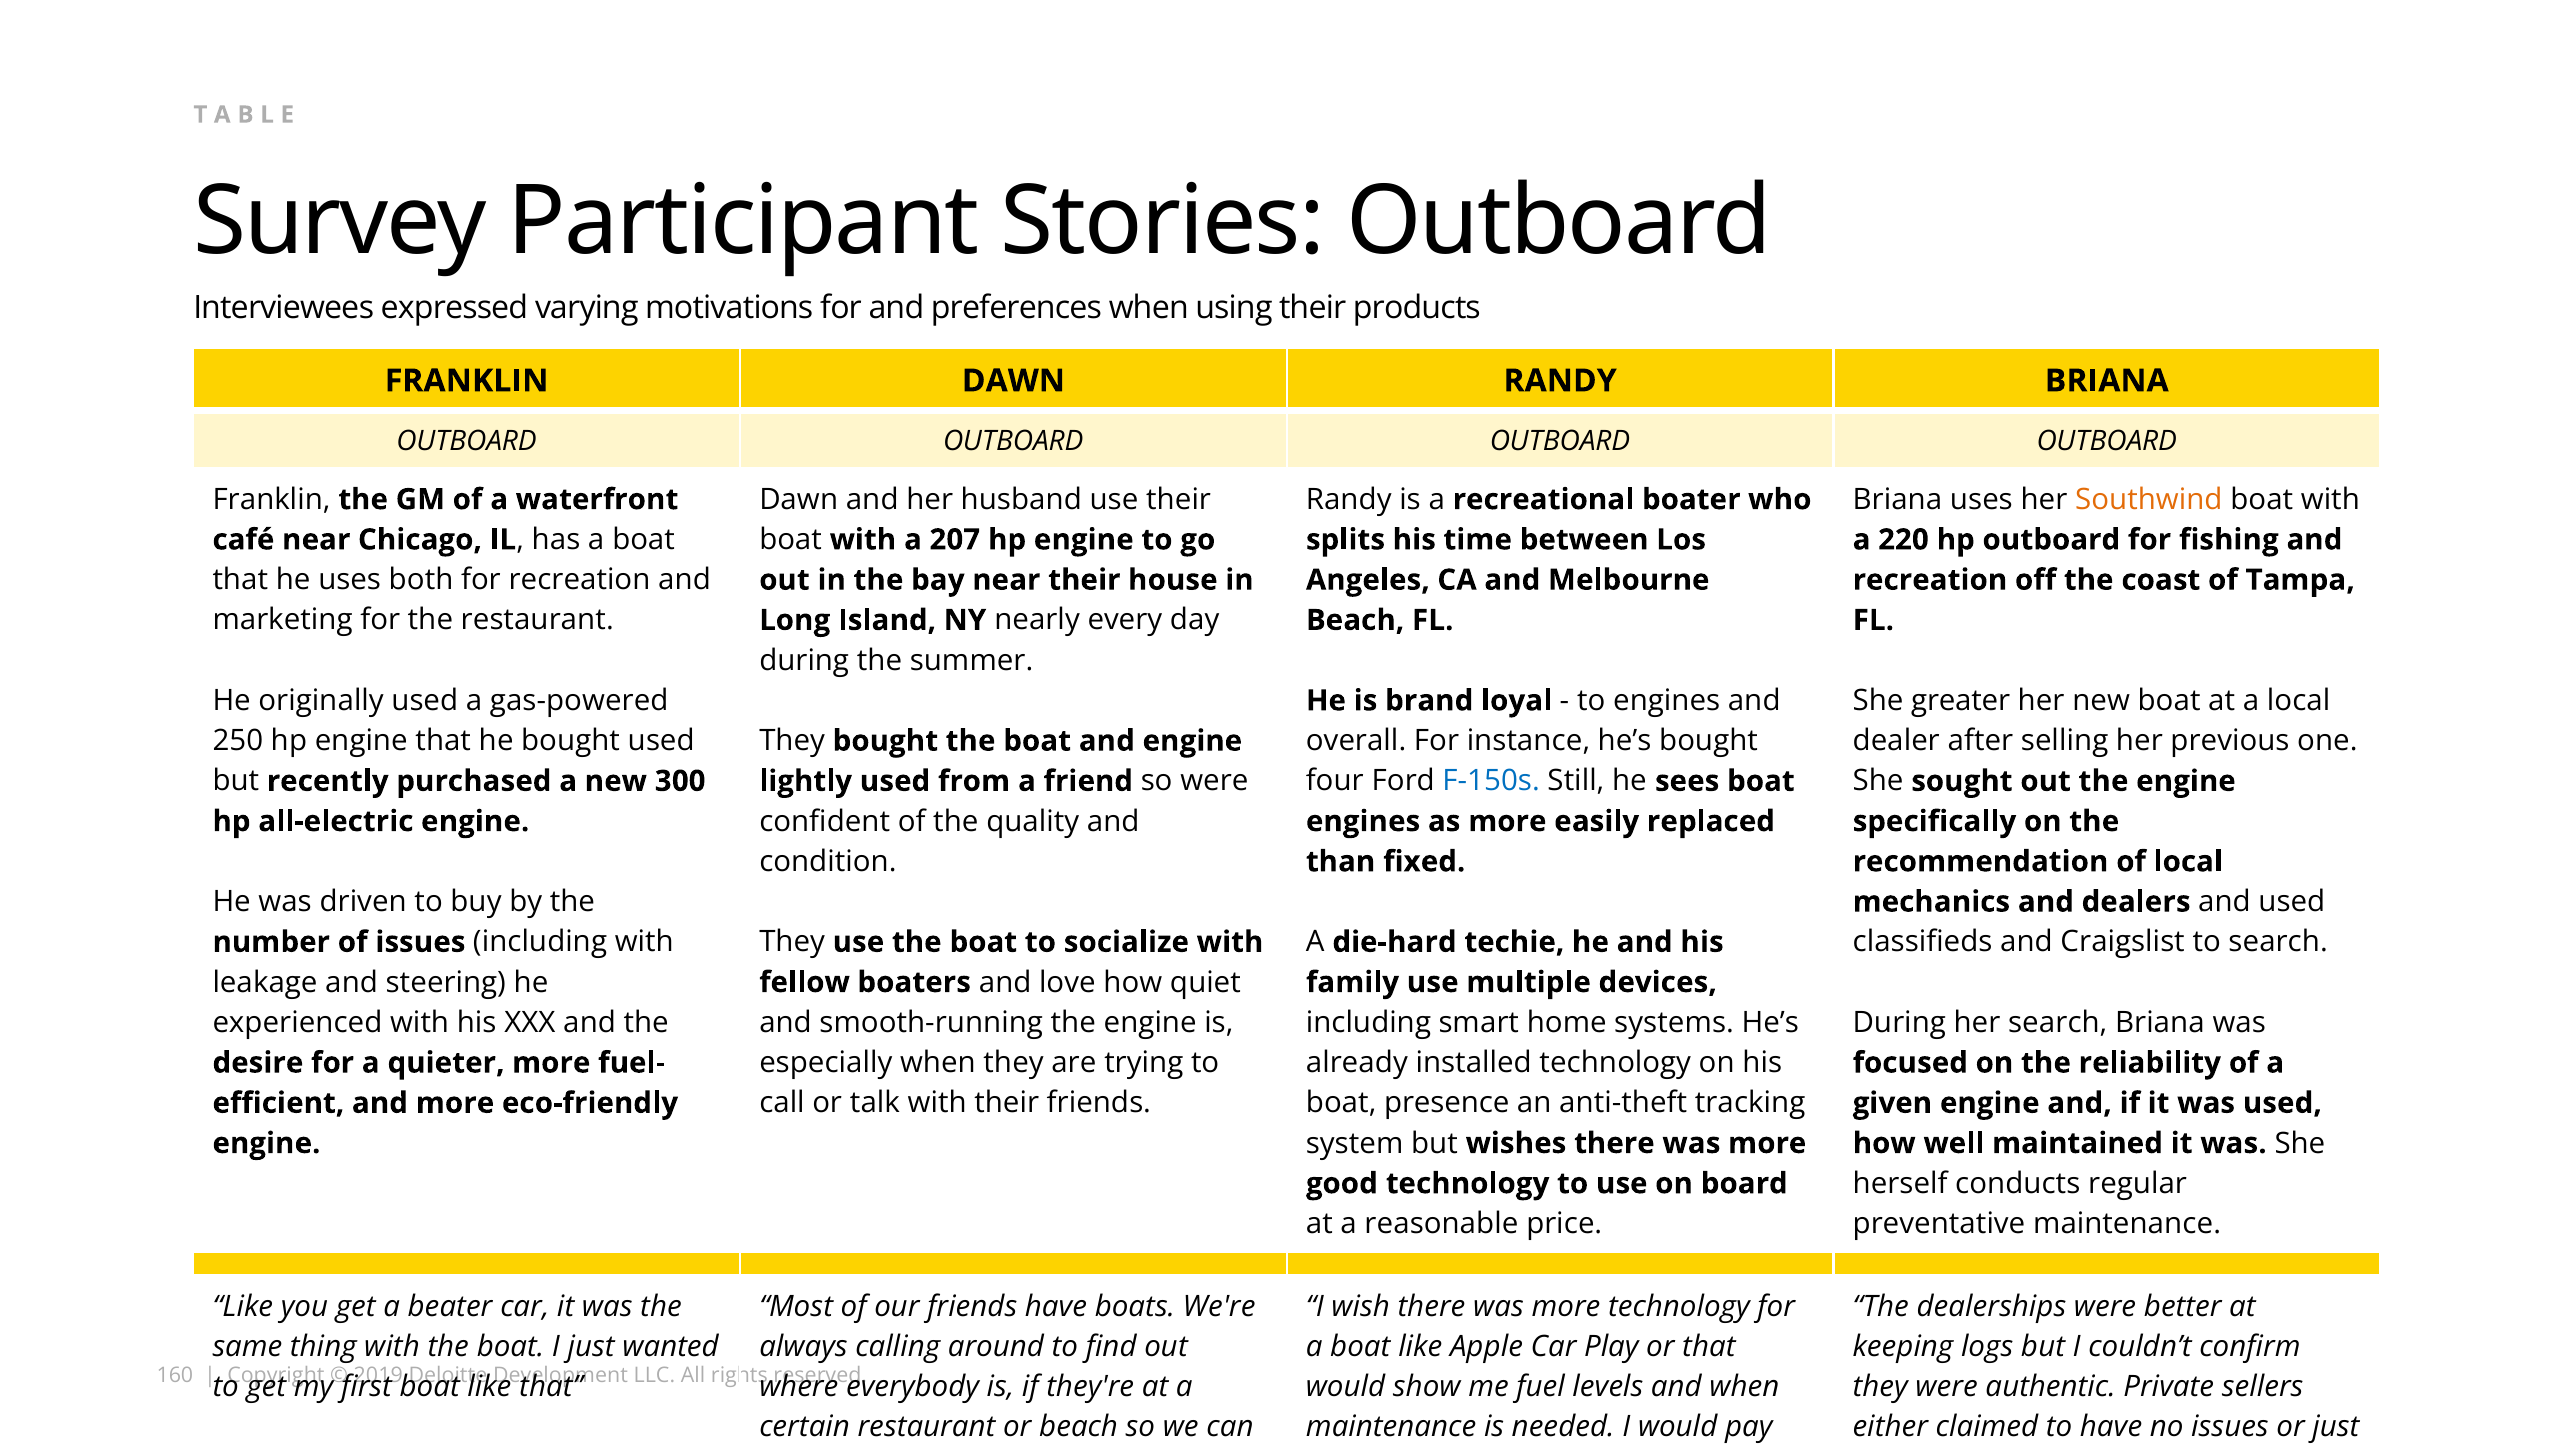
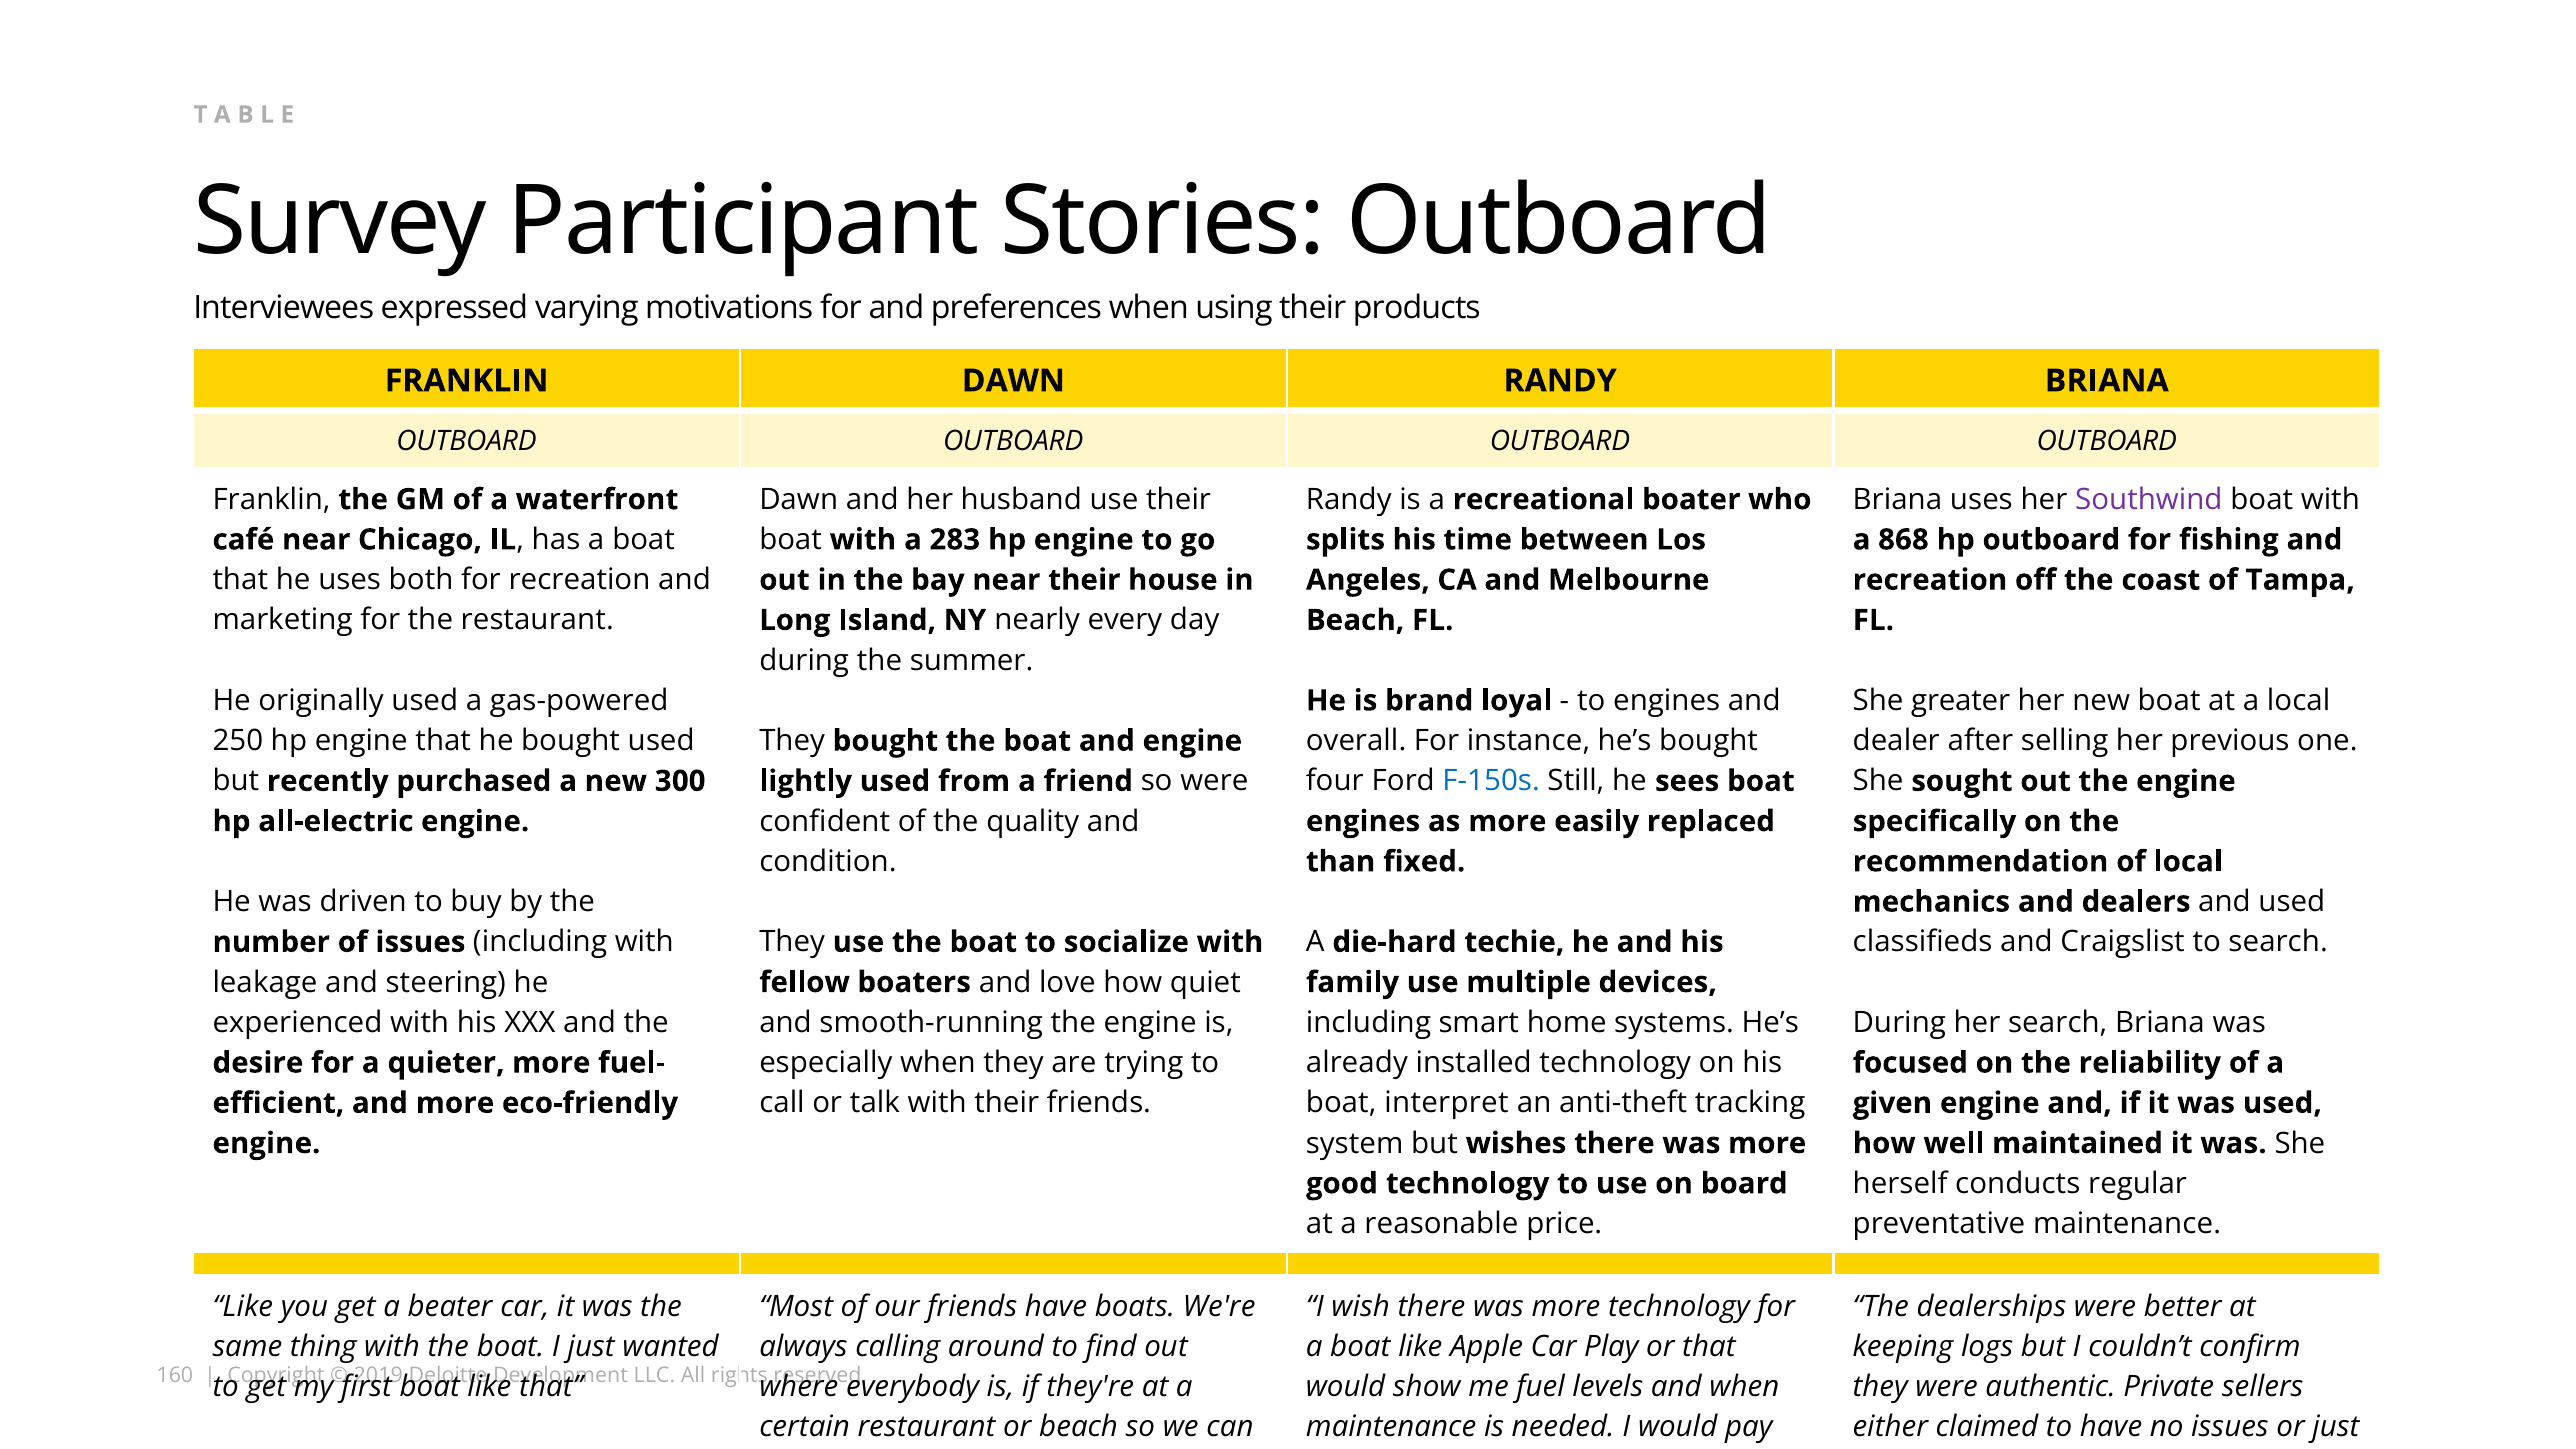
Southwind colour: orange -> purple (2149, 499)
220: 220 -> 868 (1903, 540)
207: 207 -> 283 (955, 540)
presence: presence -> interpret (1447, 1103)
